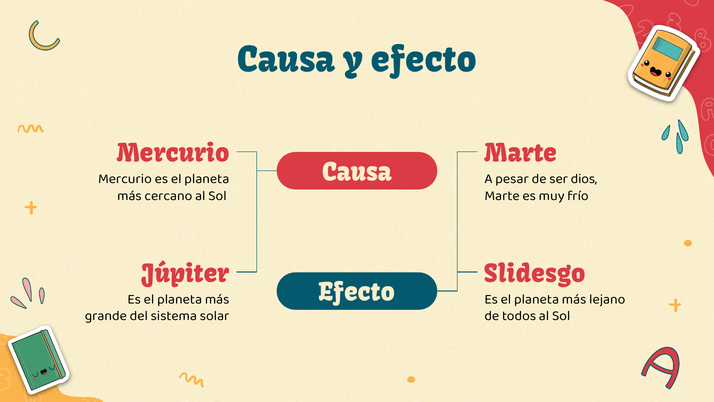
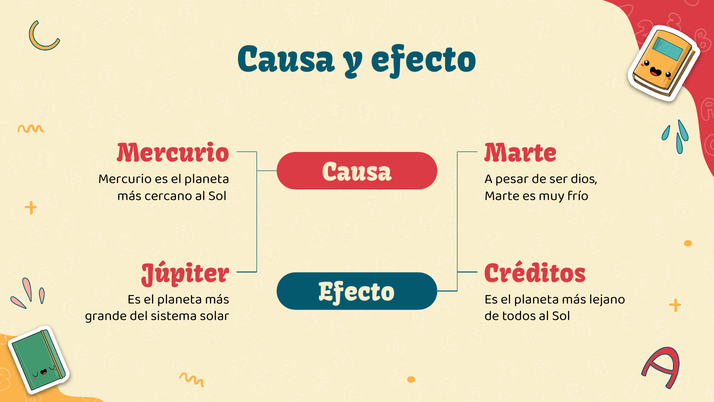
Slidesgo: Slidesgo -> Créditos (535, 274)
